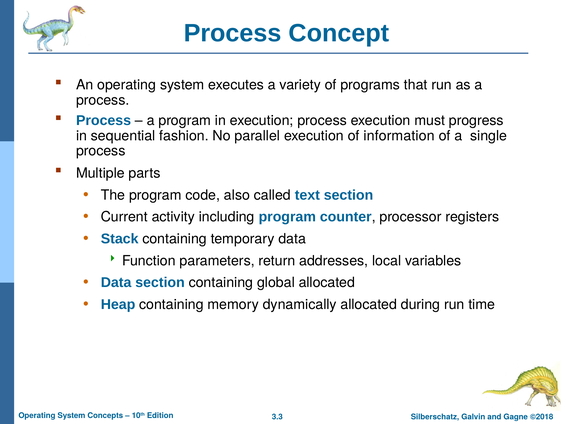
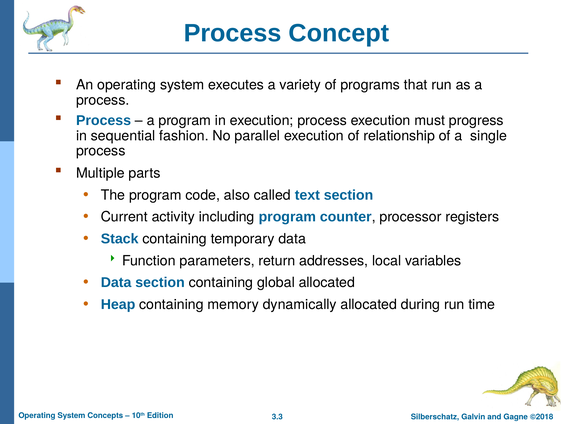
information: information -> relationship (399, 136)
